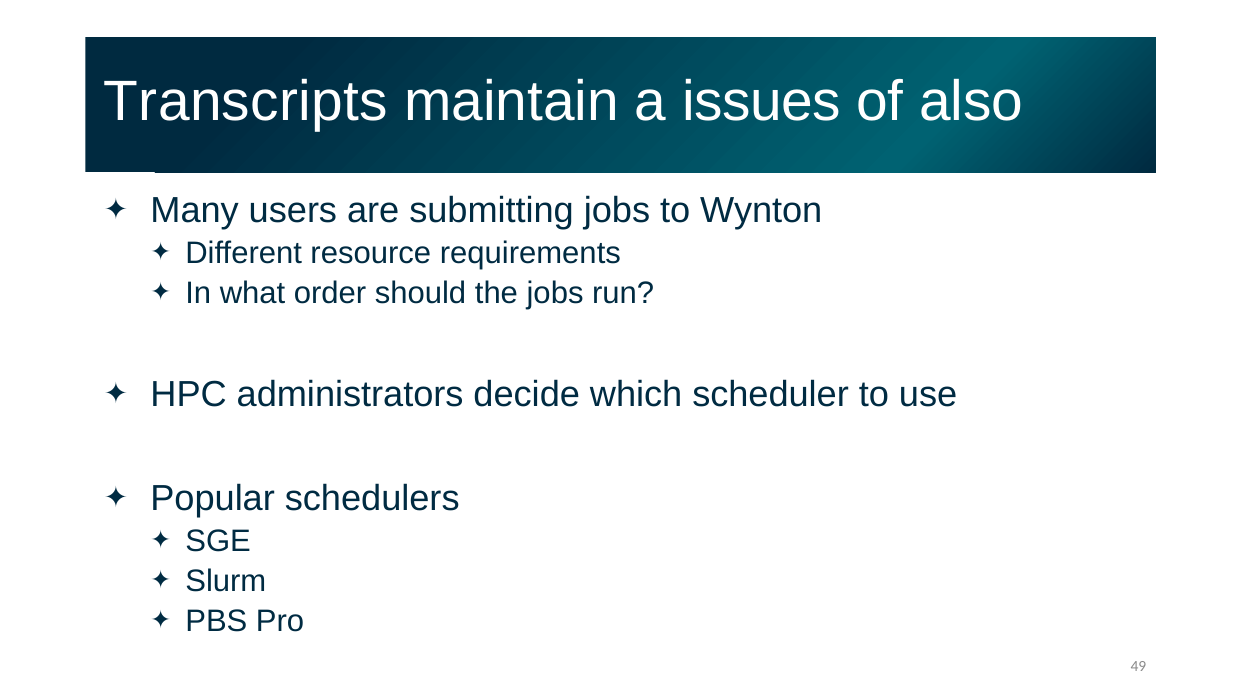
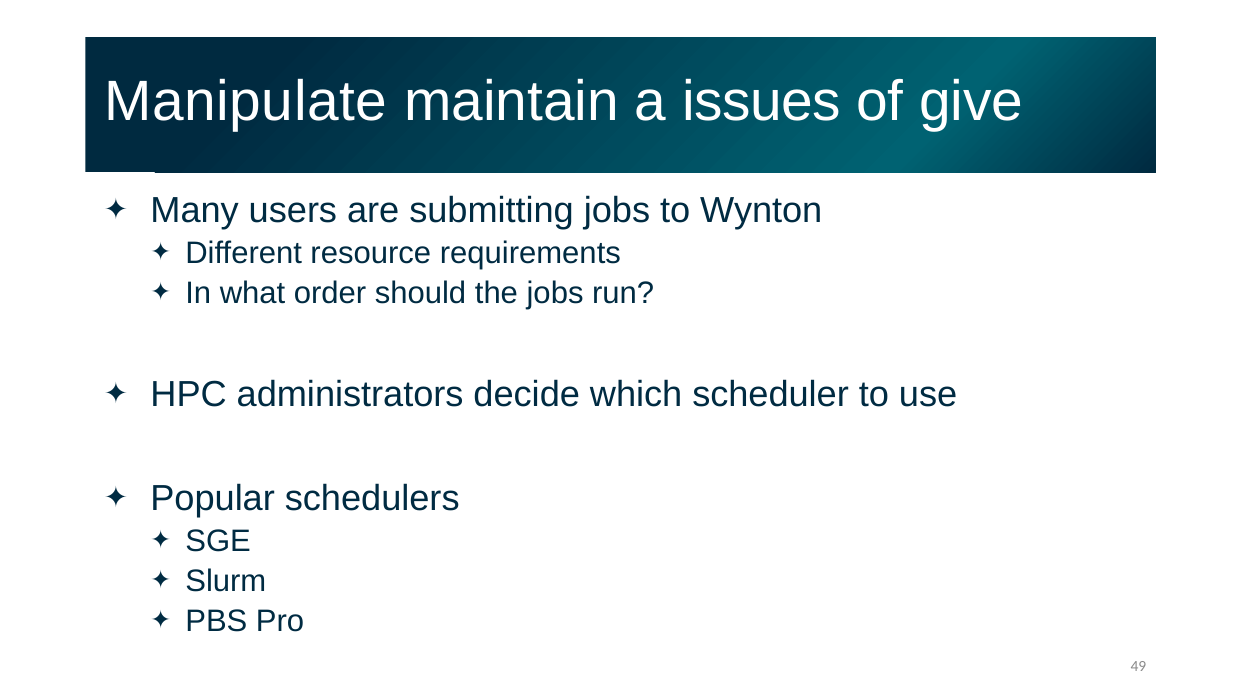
Transcripts: Transcripts -> Manipulate (246, 102)
also: also -> give (971, 102)
